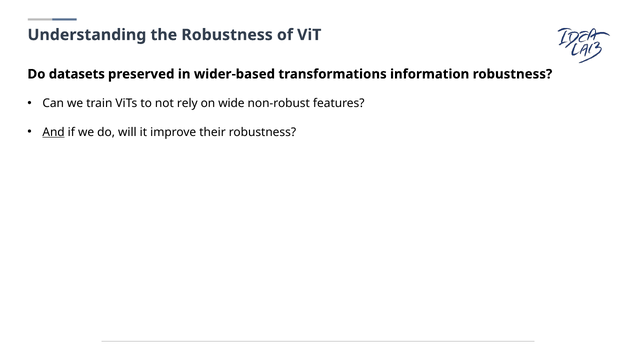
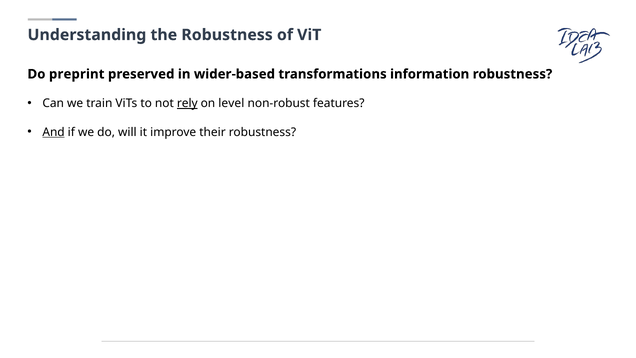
datasets: datasets -> preprint (77, 74)
rely underline: none -> present (187, 103)
wide: wide -> level (231, 103)
